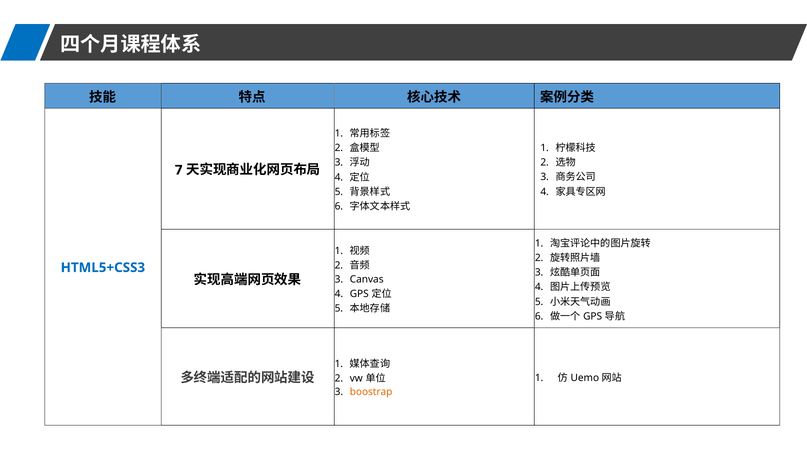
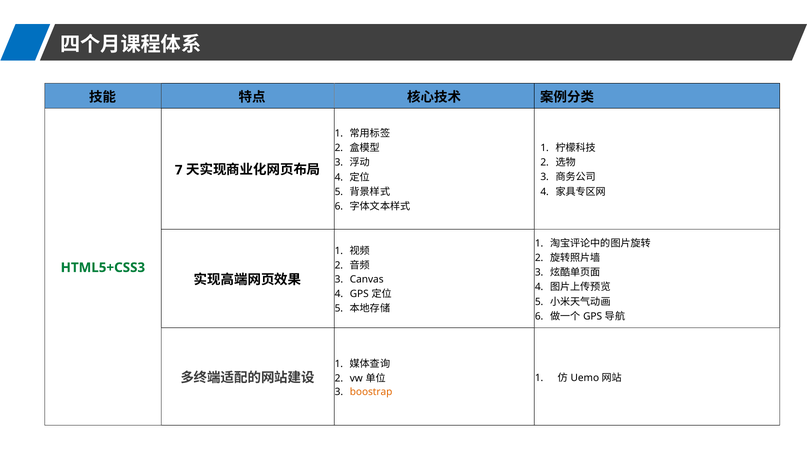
HTML5+CSS3 colour: blue -> green (103, 268)
